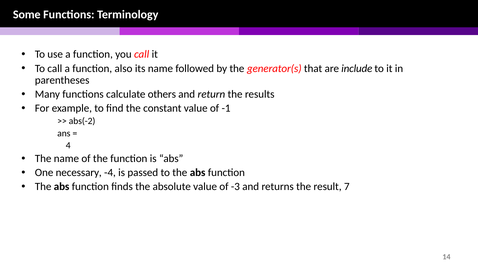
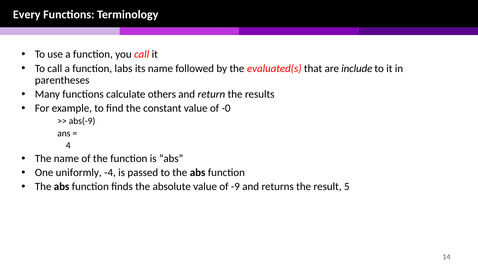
Some: Some -> Every (27, 15)
also: also -> labs (123, 68)
generator(s: generator(s -> evaluated(s (274, 68)
-1: -1 -> -0 (226, 108)
abs(-2: abs(-2 -> abs(-9 (82, 121)
necessary: necessary -> uniformly (79, 173)
-3: -3 -> -9 (235, 187)
7: 7 -> 5 (347, 187)
